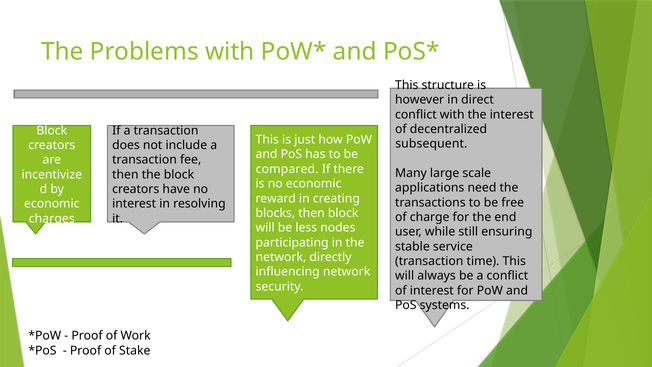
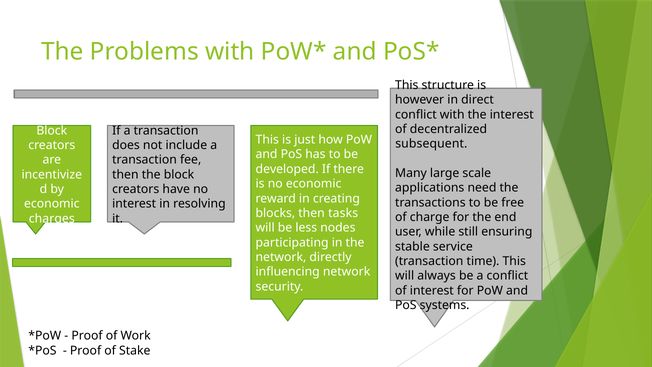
compared: compared -> developed (287, 169)
then block: block -> tasks (343, 213)
